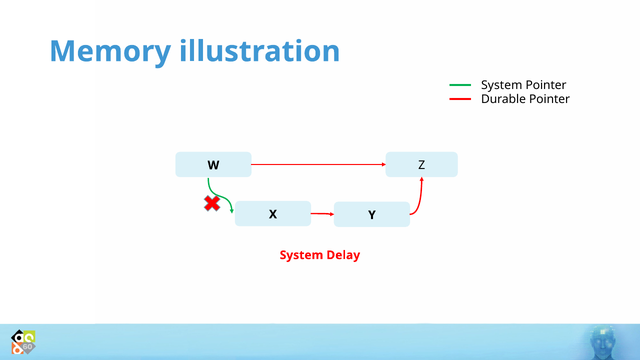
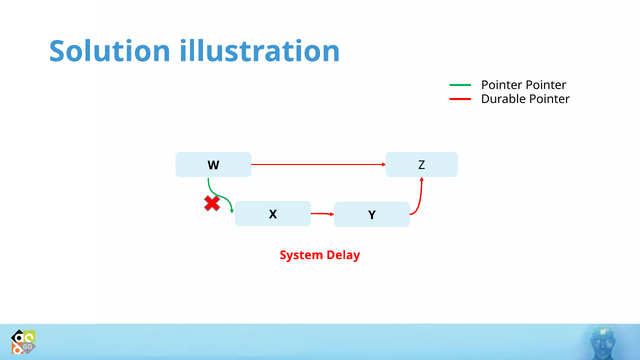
Memory: Memory -> Solution (110, 52)
System: System -> Pointer (502, 85)
